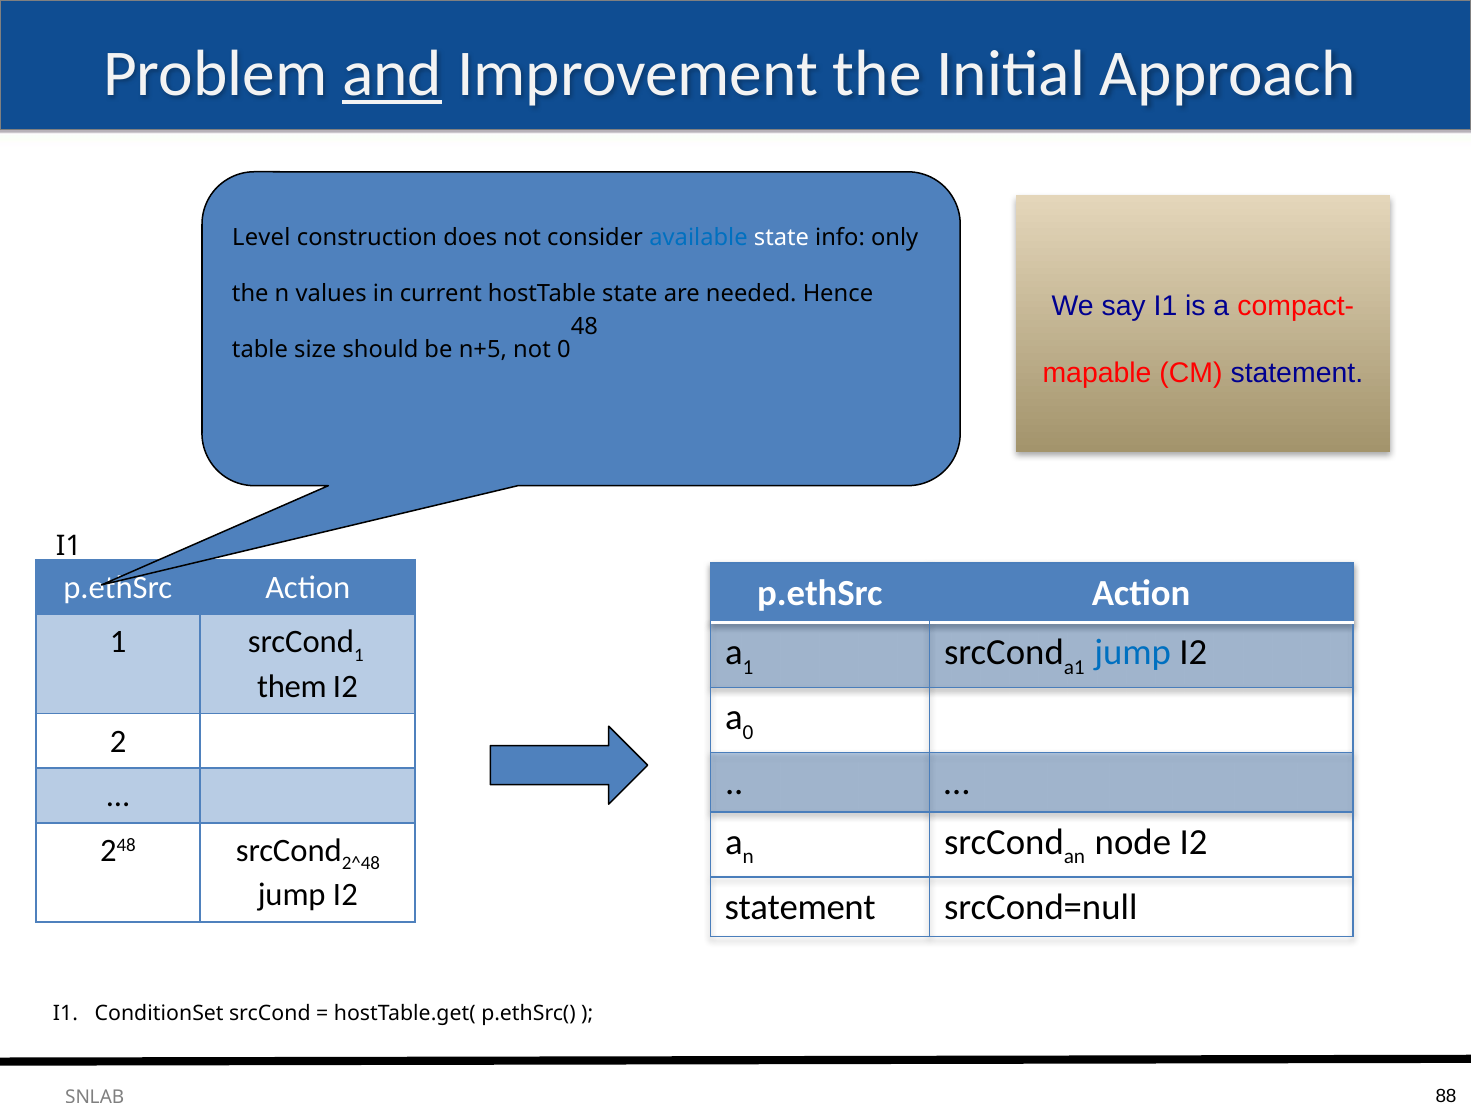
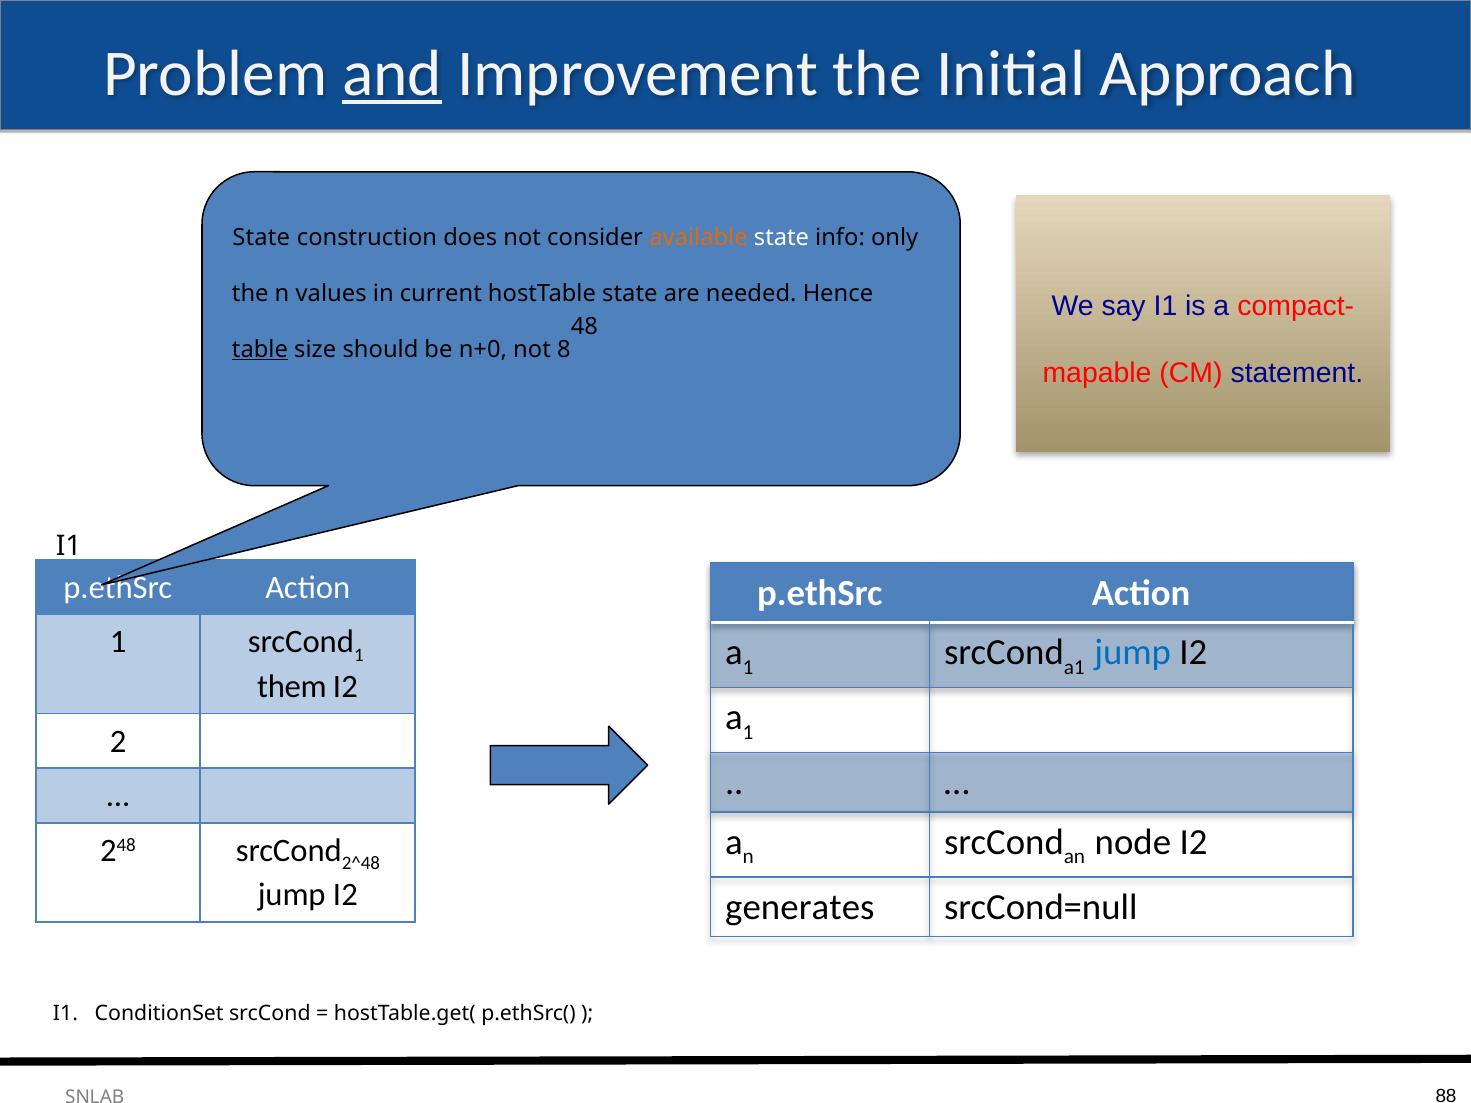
Level: Level -> State (261, 238)
available colour: blue -> orange (699, 238)
table underline: none -> present (260, 349)
n+5: n+5 -> n+0 (483, 349)
not 0: 0 -> 8 (564, 349)
0: 0 -> 1 (748, 732)
statement: statement -> generates (800, 907)
